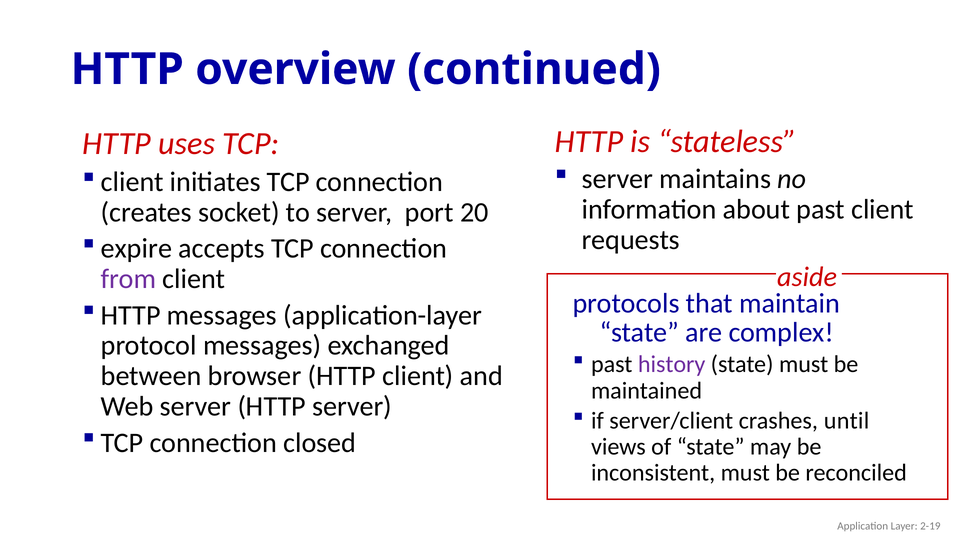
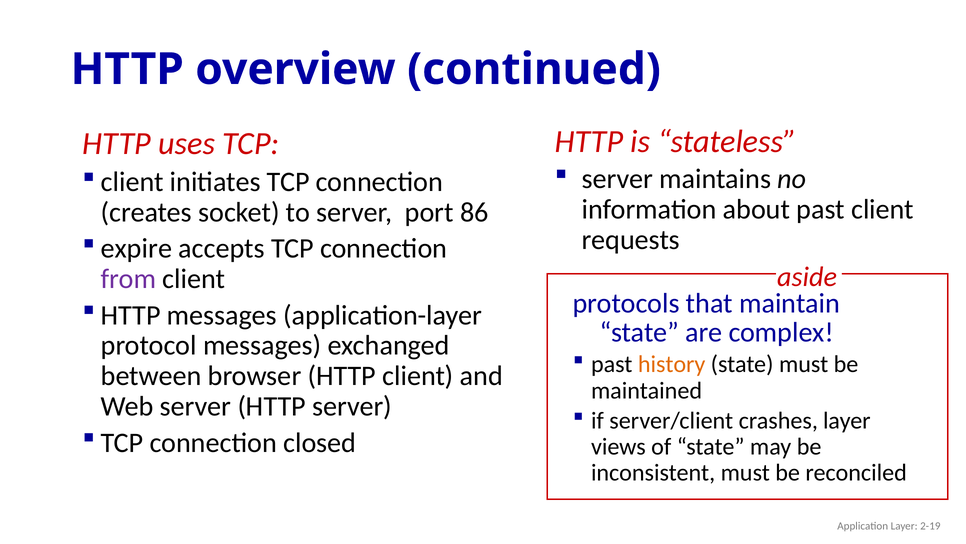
20: 20 -> 86 (474, 212)
history colour: purple -> orange (672, 364)
crashes until: until -> layer (847, 420)
